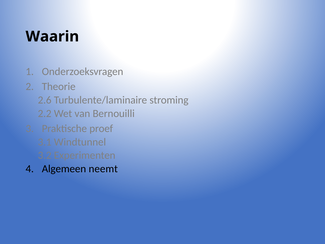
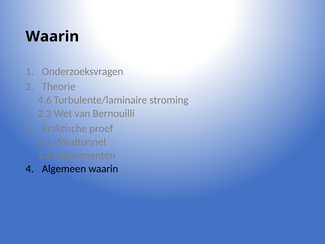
2.6: 2.6 -> 4.6 (45, 100)
Algemeen neemt: neemt -> waarin (103, 169)
